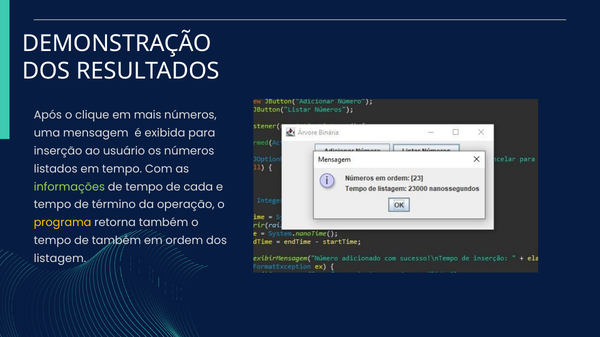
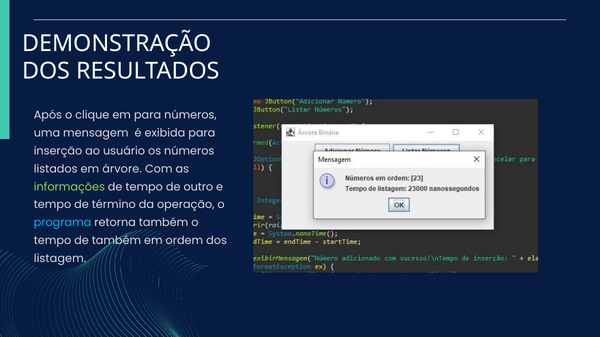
em mais: mais -> para (148, 115)
em tempo: tempo -> árvore (122, 169)
cada: cada -> outro (198, 187)
programa colour: yellow -> light blue (63, 223)
